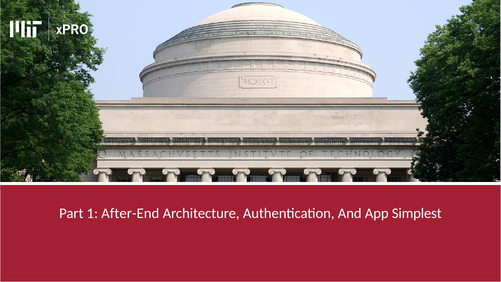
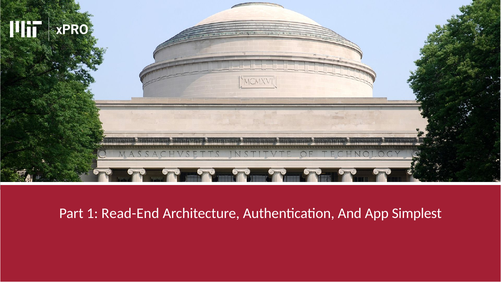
After-End: After-End -> Read-End (130, 213)
